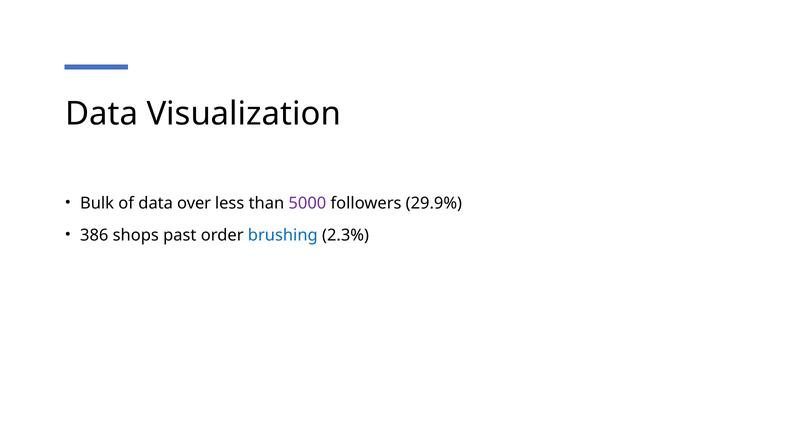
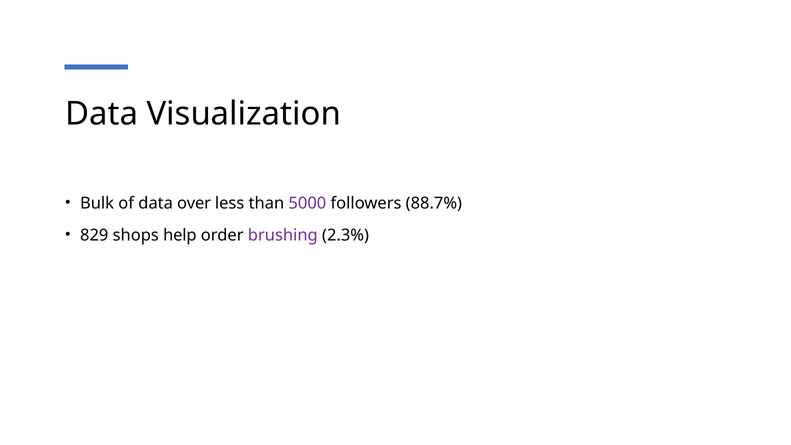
29.9%: 29.9% -> 88.7% (434, 203)
386: 386 -> 829 (94, 235)
past: past -> help (180, 235)
brushing colour: blue -> purple (283, 235)
